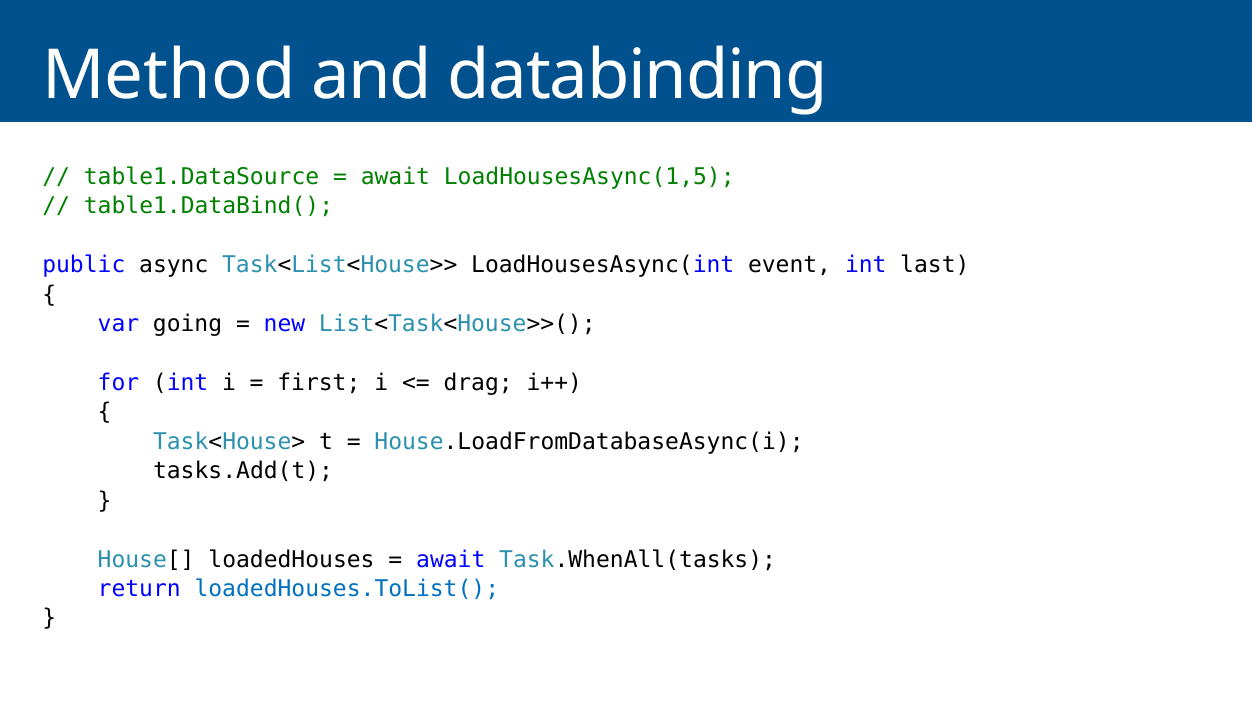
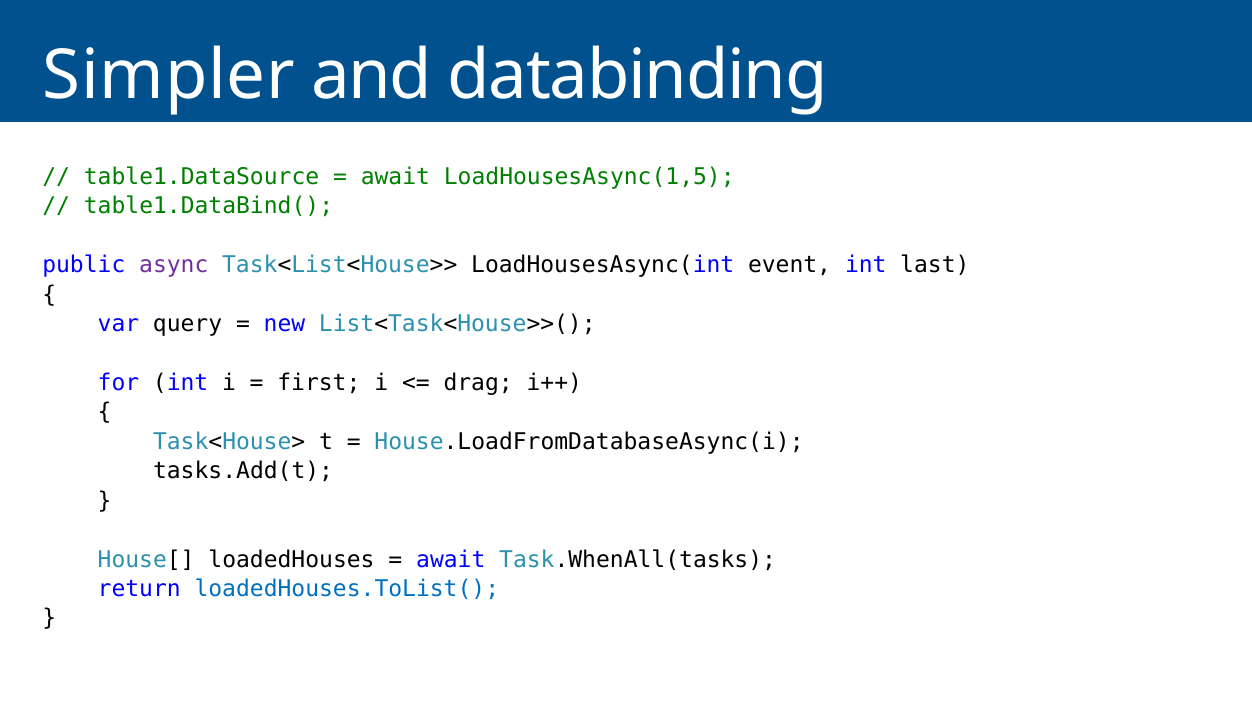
Method: Method -> Simpler (169, 76)
async colour: black -> purple (174, 265)
going: going -> query (188, 324)
